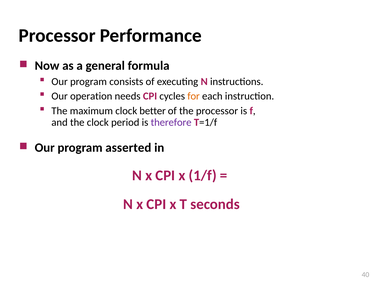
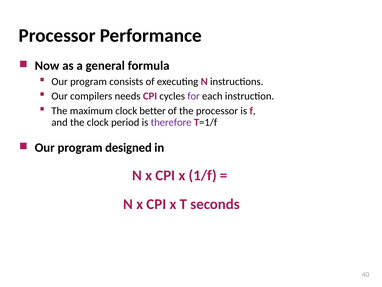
operation: operation -> compilers (91, 96)
for colour: orange -> purple (194, 96)
asserted: asserted -> designed (128, 148)
